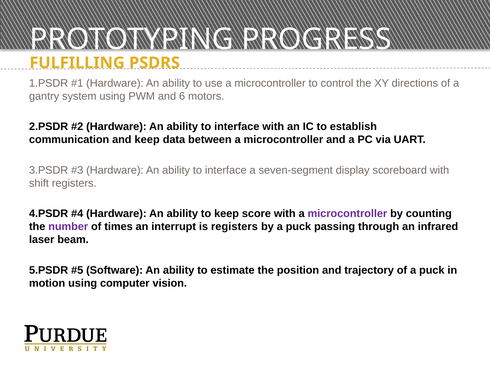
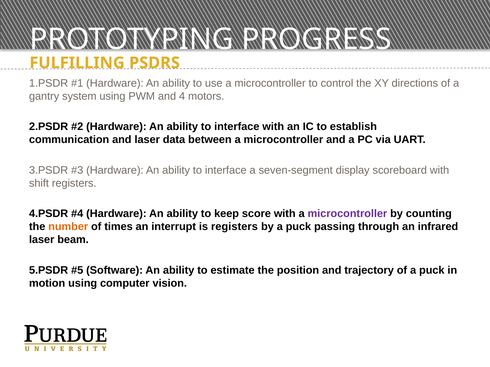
6: 6 -> 4 (182, 96)
and keep: keep -> laser (147, 140)
number colour: purple -> orange (68, 227)
